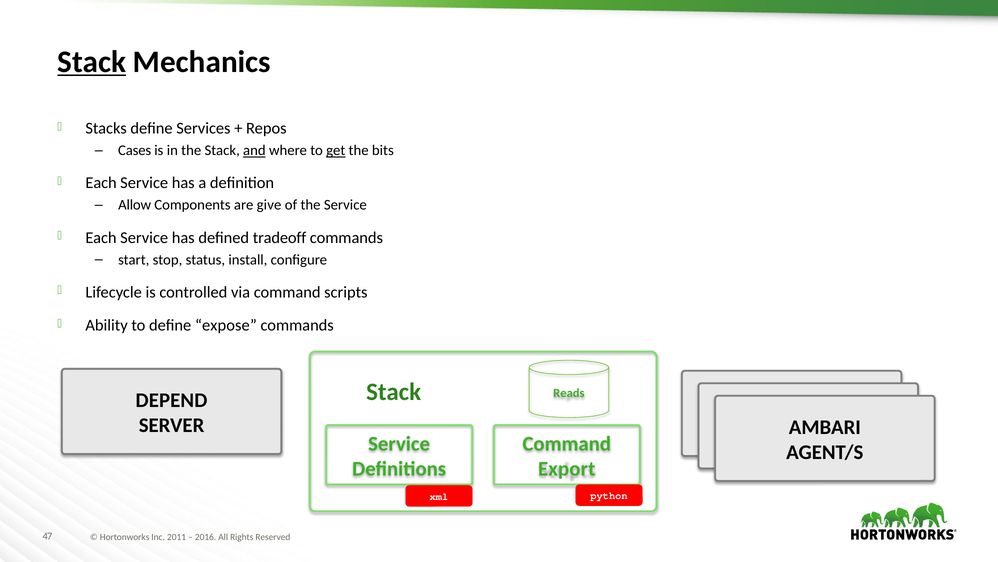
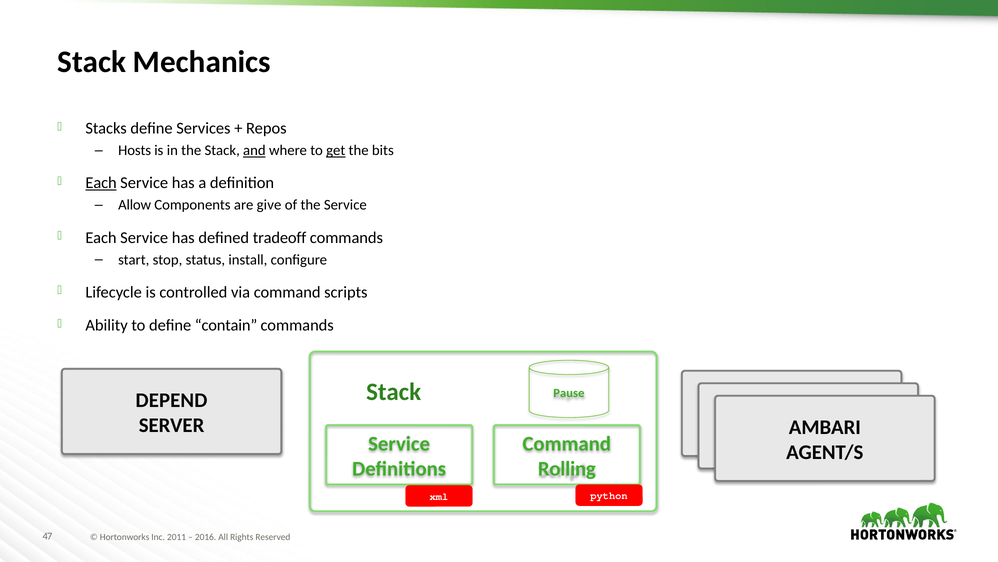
Stack underline: present -> none (92, 62)
Cases: Cases -> Hosts (135, 150)
Each underline: none -> present (101, 183)
expose: expose -> contain (226, 325)
Reads: Reads -> Pause (569, 393)
Export: Export -> Rolling (567, 468)
